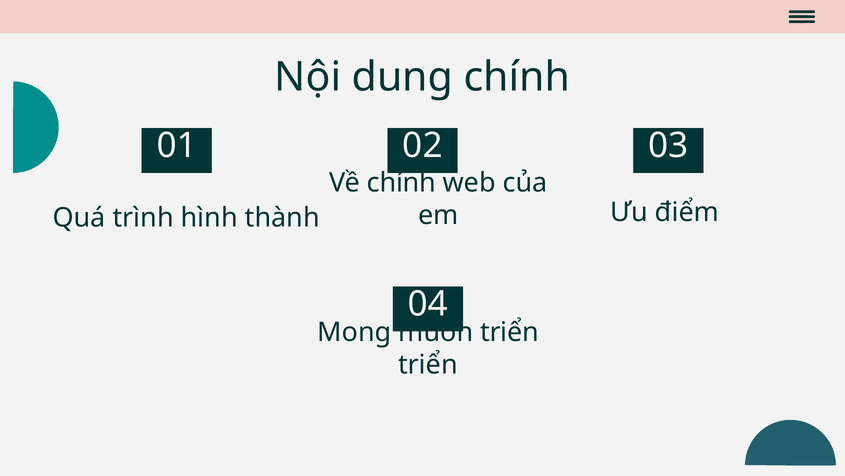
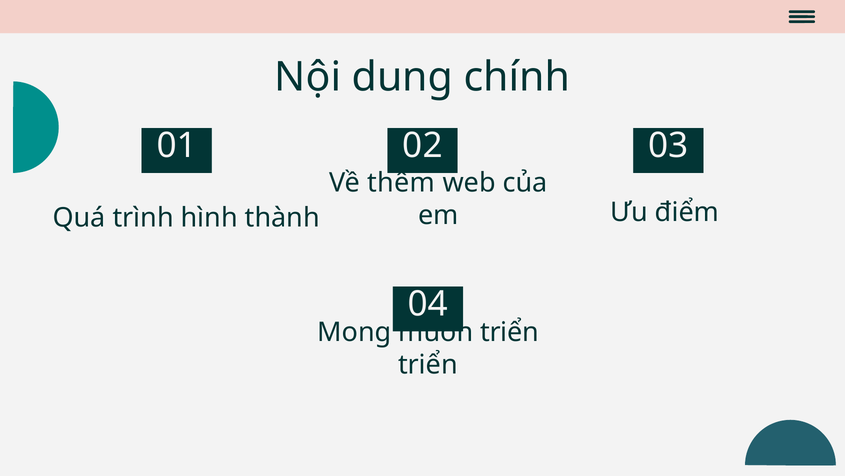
Về chính: chính -> thêm (401, 183)
